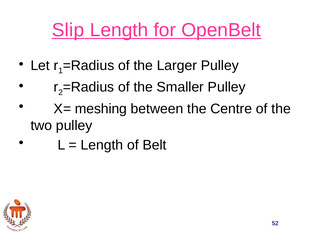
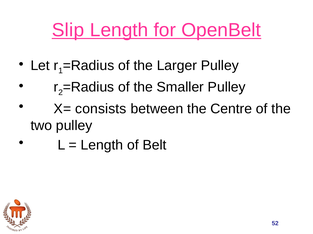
meshing: meshing -> consists (101, 109)
